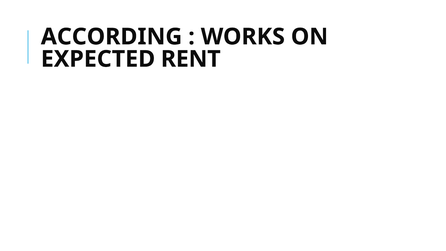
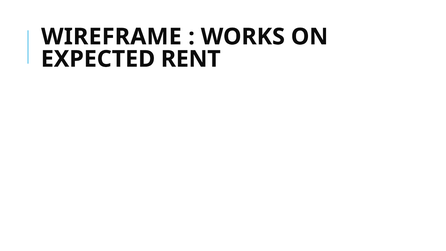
ACCORDING: ACCORDING -> WIREFRAME (111, 37)
